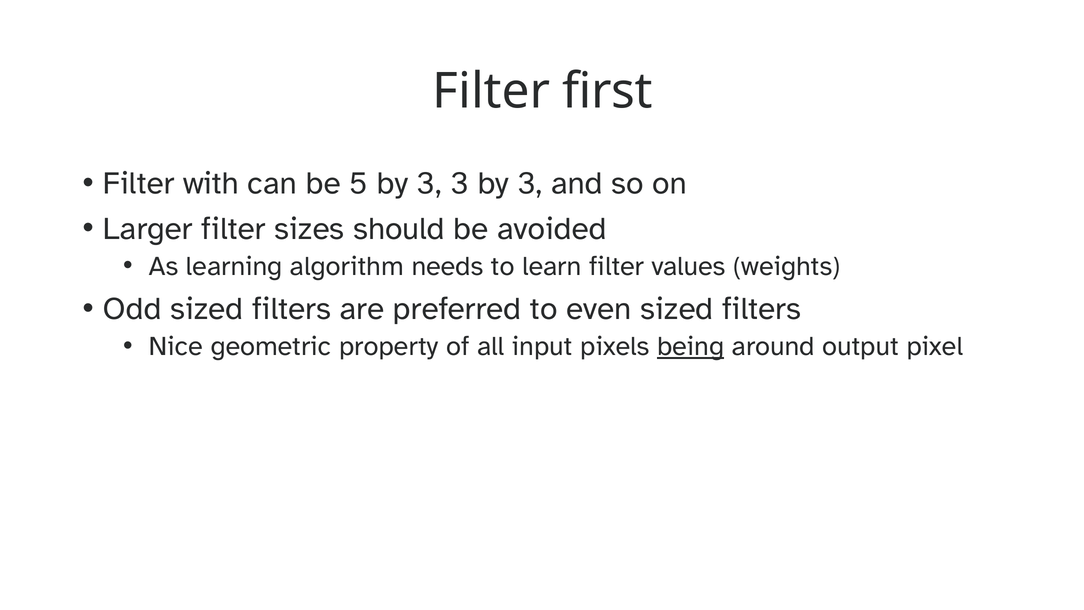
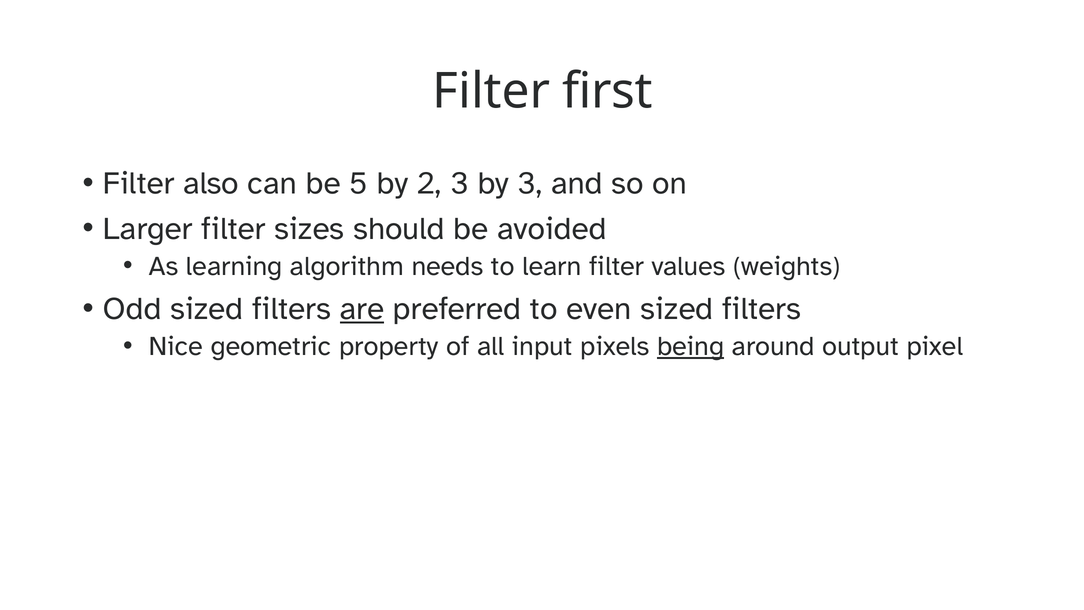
with: with -> also (211, 183)
5 by 3: 3 -> 2 (429, 183)
are underline: none -> present (362, 309)
